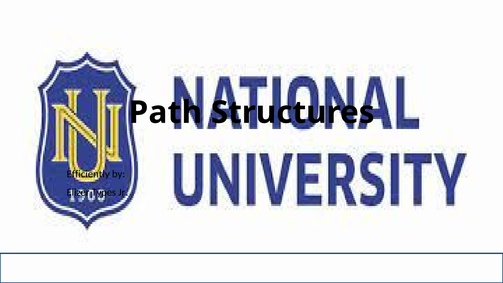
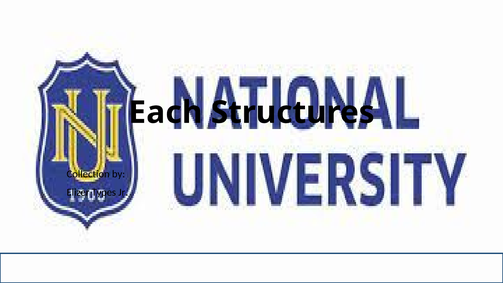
Path: Path -> Each (165, 112)
Efficiently: Efficiently -> Collection (88, 174)
